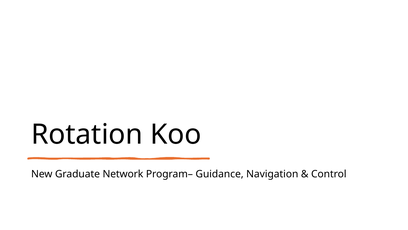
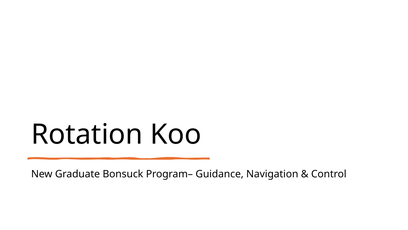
Network: Network -> Bonsuck (123, 174)
